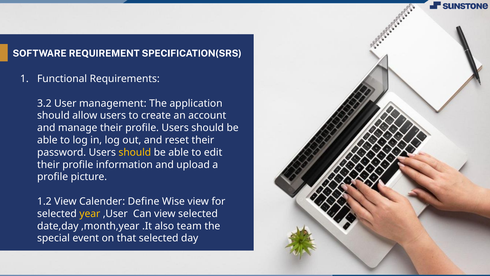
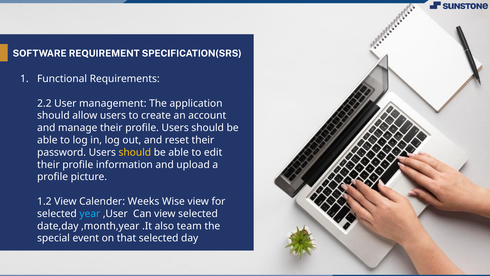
3.2: 3.2 -> 2.2 (44, 103)
Define: Define -> Weeks (144, 201)
year colour: yellow -> light blue (90, 213)
